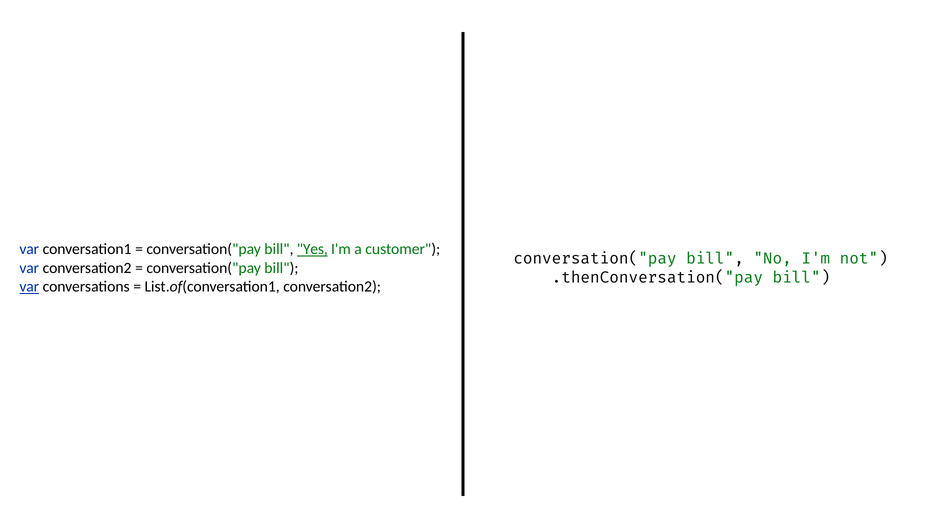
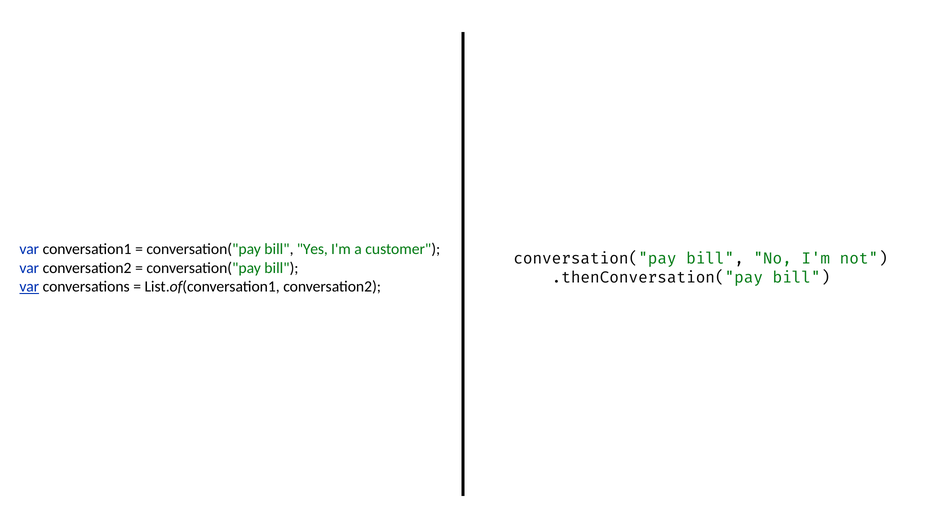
Yes underline: present -> none (312, 249)
